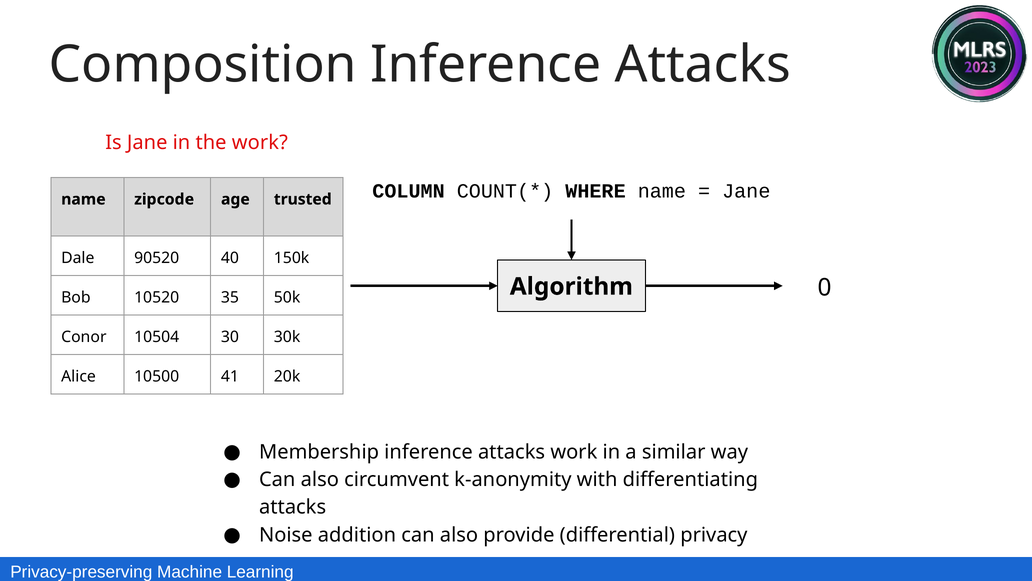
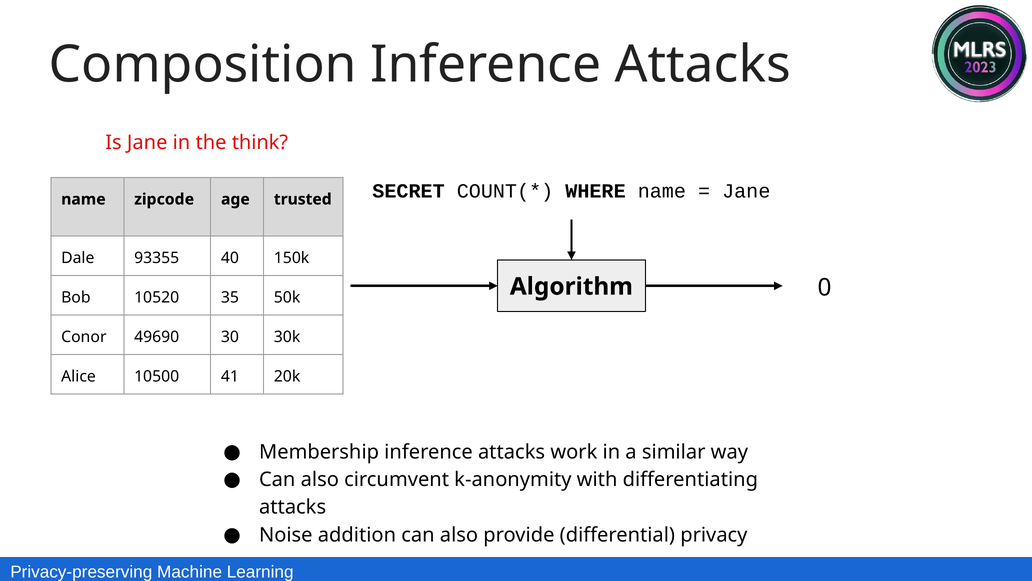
the work: work -> think (260, 142)
COLUMN: COLUMN -> SECRET (409, 191)
90520: 90520 -> 93355 (157, 258)
10504: 10504 -> 49690 (157, 337)
